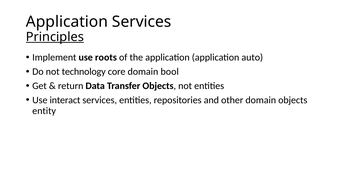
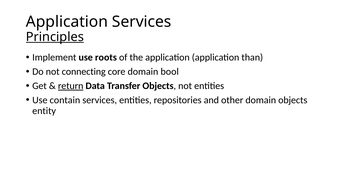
auto: auto -> than (252, 57)
technology: technology -> connecting (84, 72)
return underline: none -> present (71, 86)
interact: interact -> contain (65, 100)
